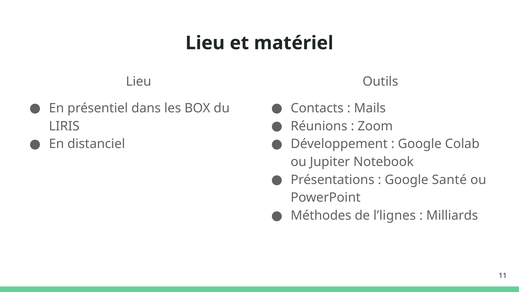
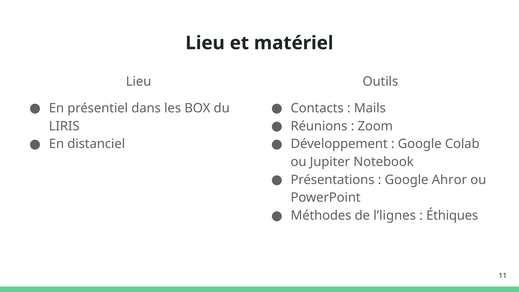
Santé: Santé -> Ahror (449, 180)
Milliards: Milliards -> Éthiques (452, 216)
